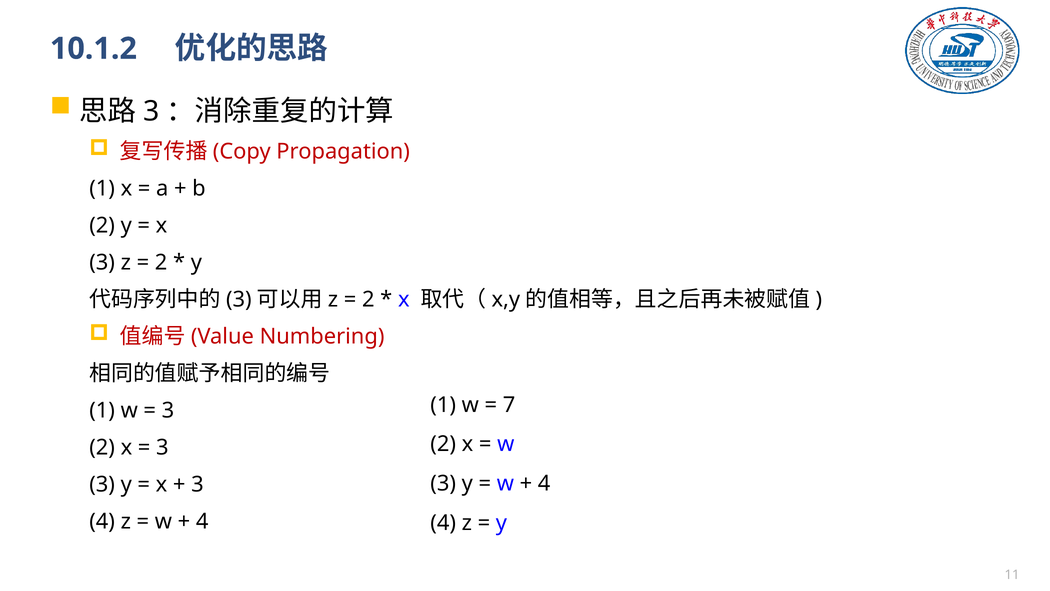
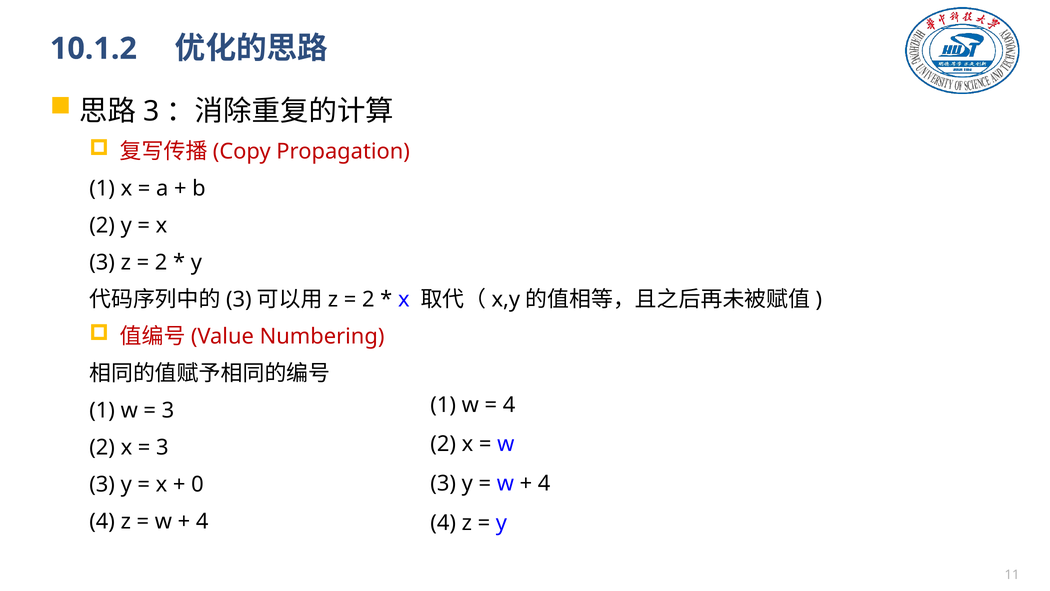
7: 7 -> 4 (509, 405)
3: 3 -> 0 (198, 484)
